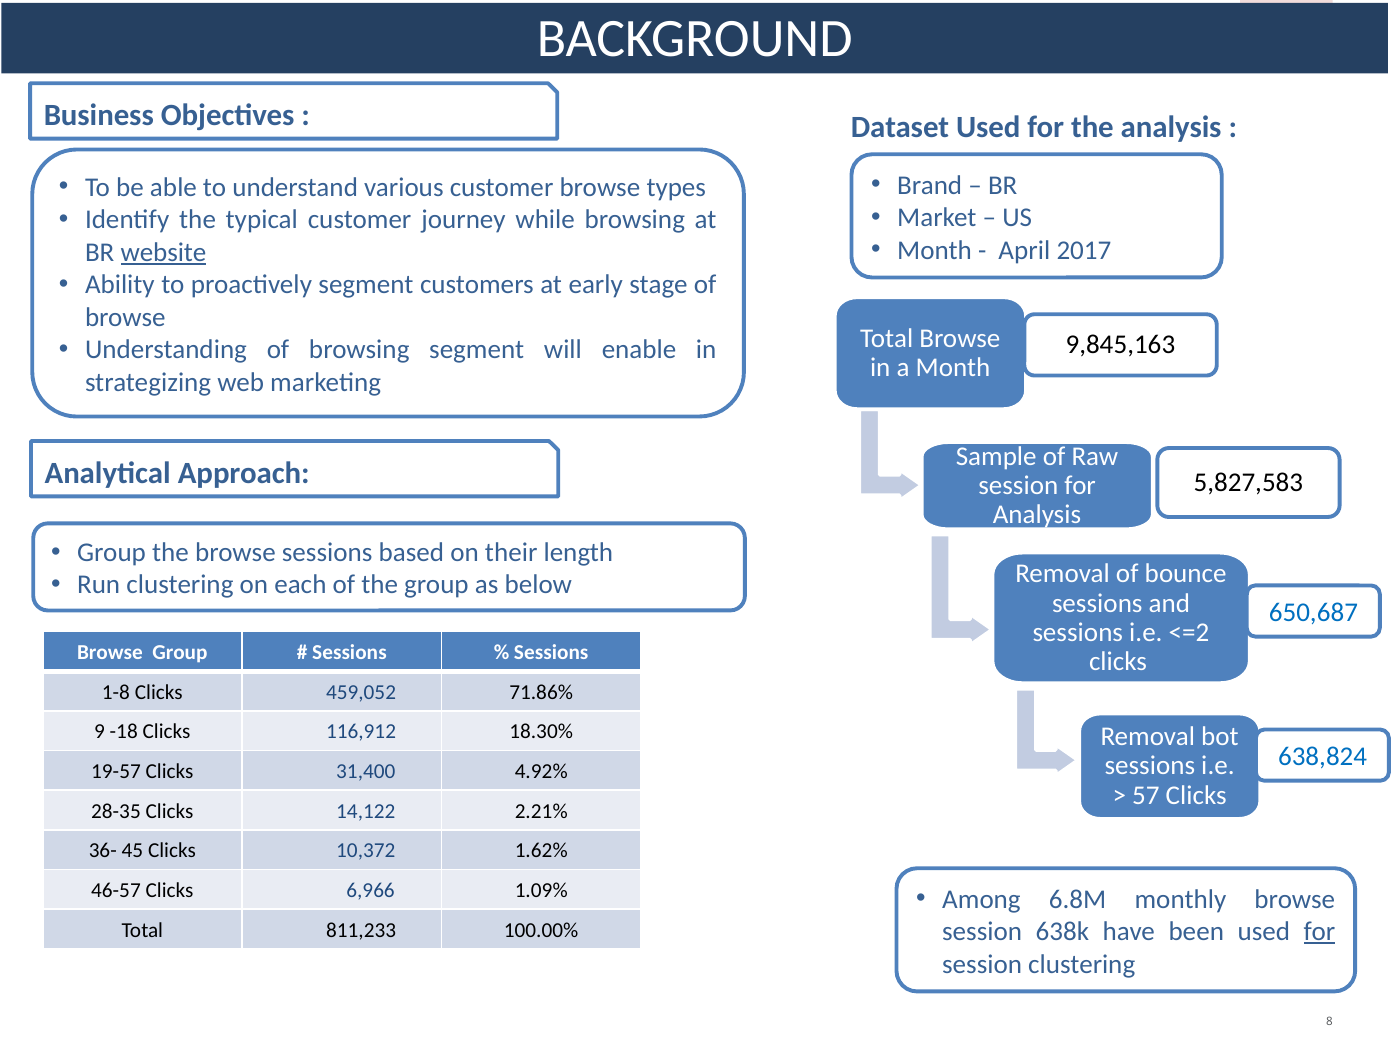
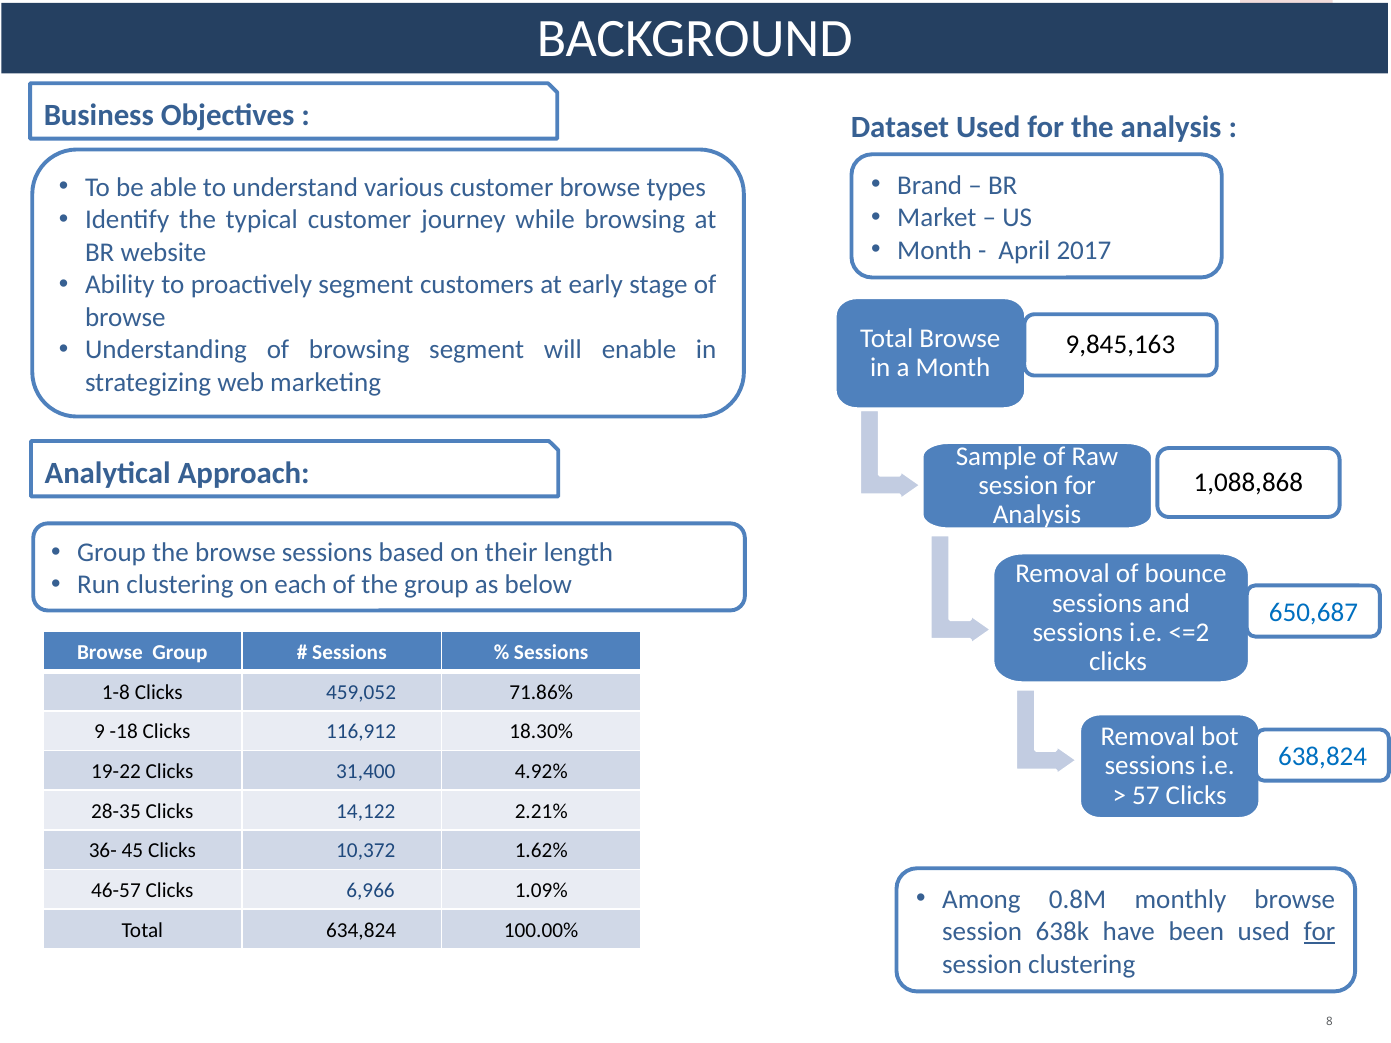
website underline: present -> none (163, 252)
5,827,583: 5,827,583 -> 1,088,868 (1248, 482)
19-57: 19-57 -> 19-22 (116, 772)
6.8M: 6.8M -> 0.8M (1077, 899)
811,233: 811,233 -> 634,824 (361, 930)
